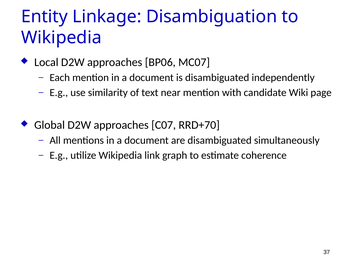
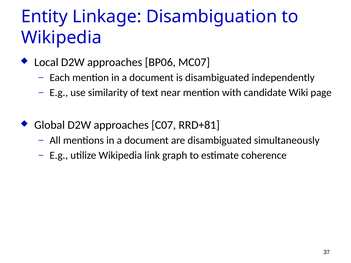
RRD+70: RRD+70 -> RRD+81 (199, 125)
